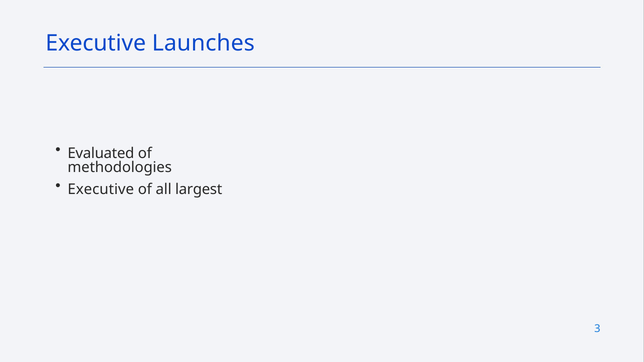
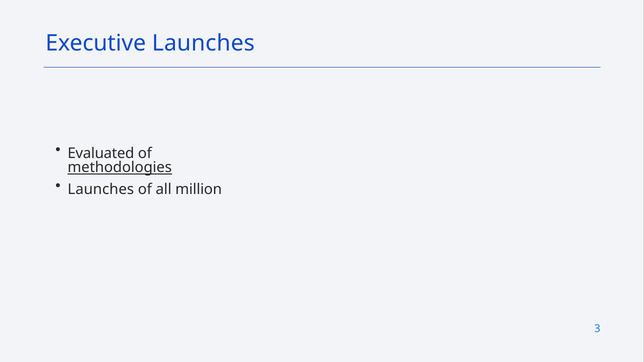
methodologies underline: none -> present (120, 168)
Executive: Executive -> Launches (101, 189)
largest: largest -> million (199, 189)
